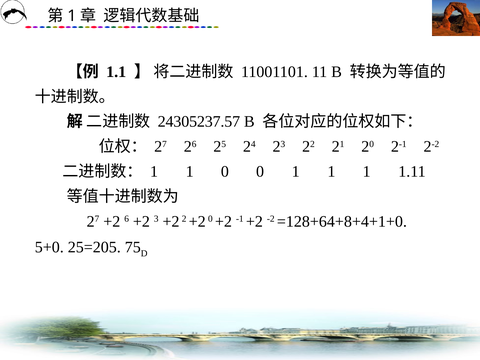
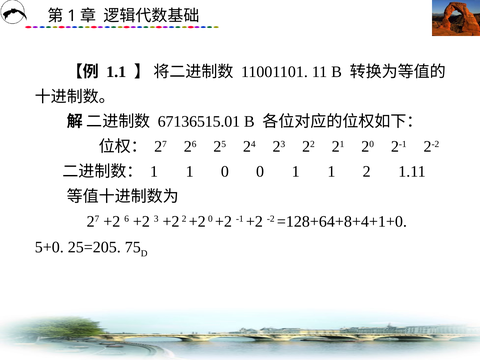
24305237.57: 24305237.57 -> 67136515.01 (199, 122)
1 1 1: 1 -> 2 (367, 172)
